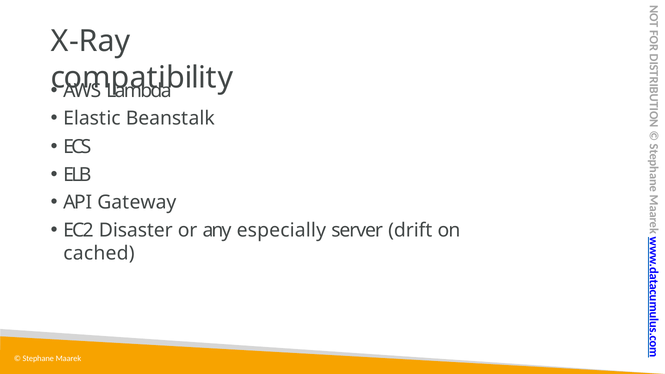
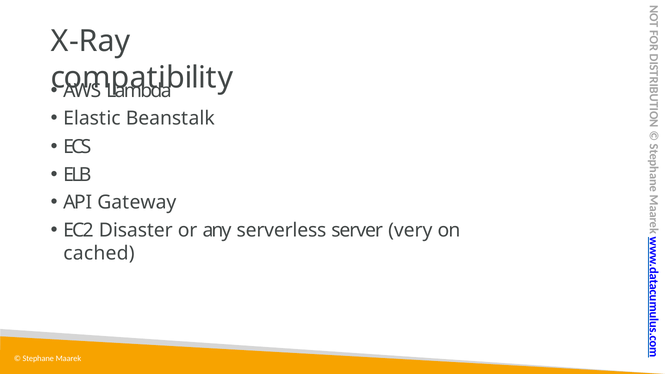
especially: especially -> serverless (281, 230)
drift: drift -> very (410, 230)
